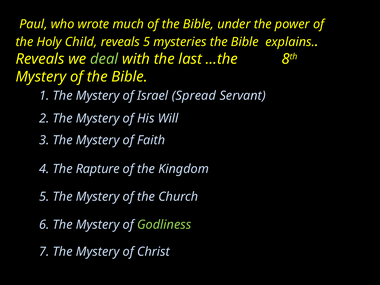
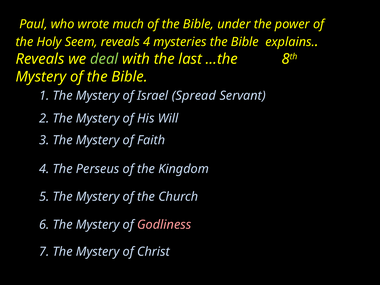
Child: Child -> Seem (81, 42)
reveals 5: 5 -> 4 (147, 42)
Rapture: Rapture -> Perseus (98, 169)
Godliness colour: light green -> pink (164, 225)
